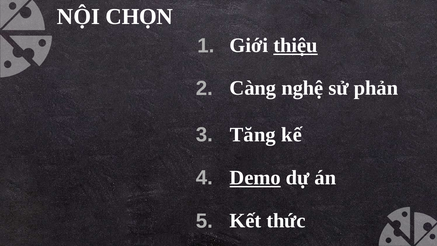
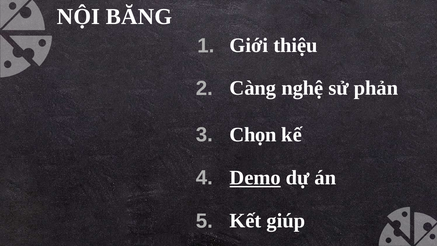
CHỌN: CHỌN -> BĂNG (139, 17)
thiệu underline: present -> none (296, 46)
Tăng: Tăng -> Chọn (253, 135)
thức: thức -> giúp (286, 221)
